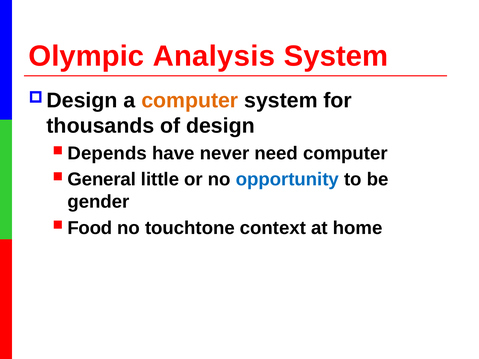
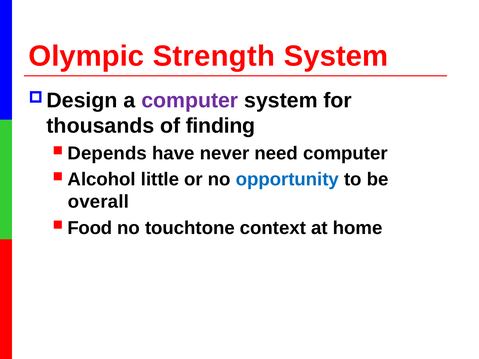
Analysis: Analysis -> Strength (214, 56)
computer colour: orange -> purple (190, 100)
design: design -> finding (221, 126)
General: General -> Alcohol (102, 180)
gender: gender -> overall (98, 202)
